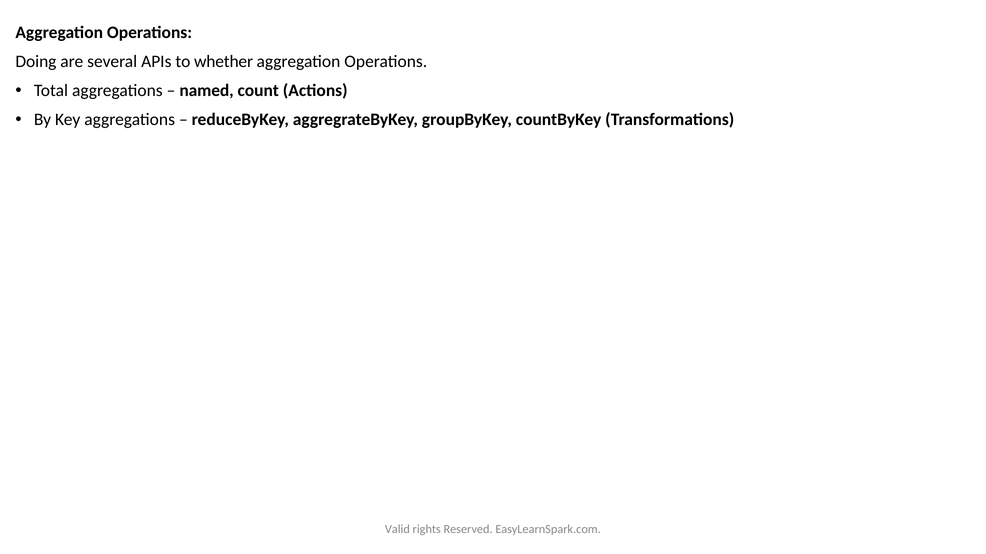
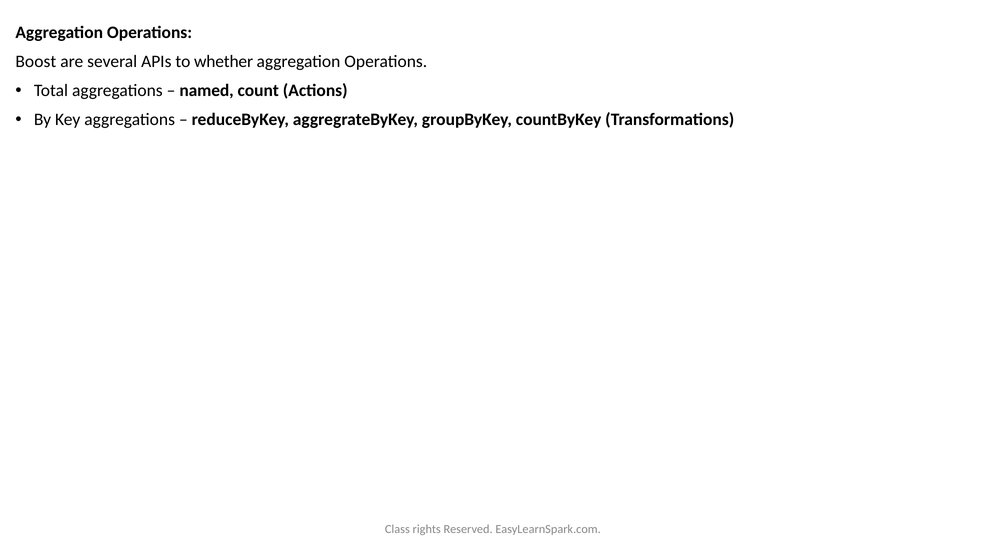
Doing: Doing -> Boost (36, 61)
Valid: Valid -> Class (397, 530)
